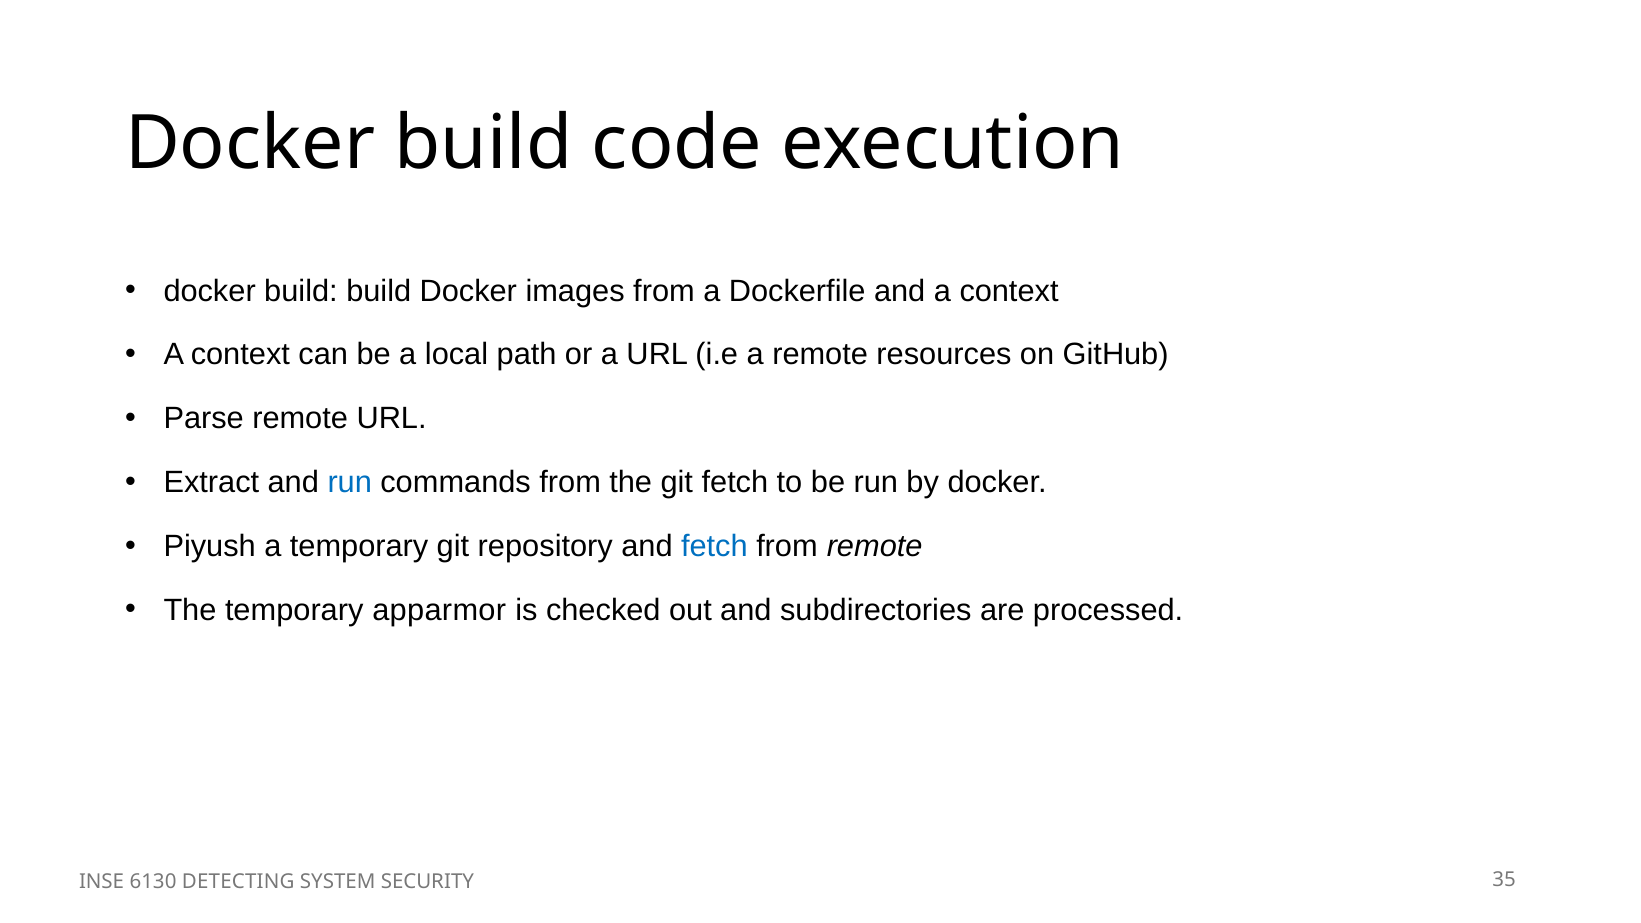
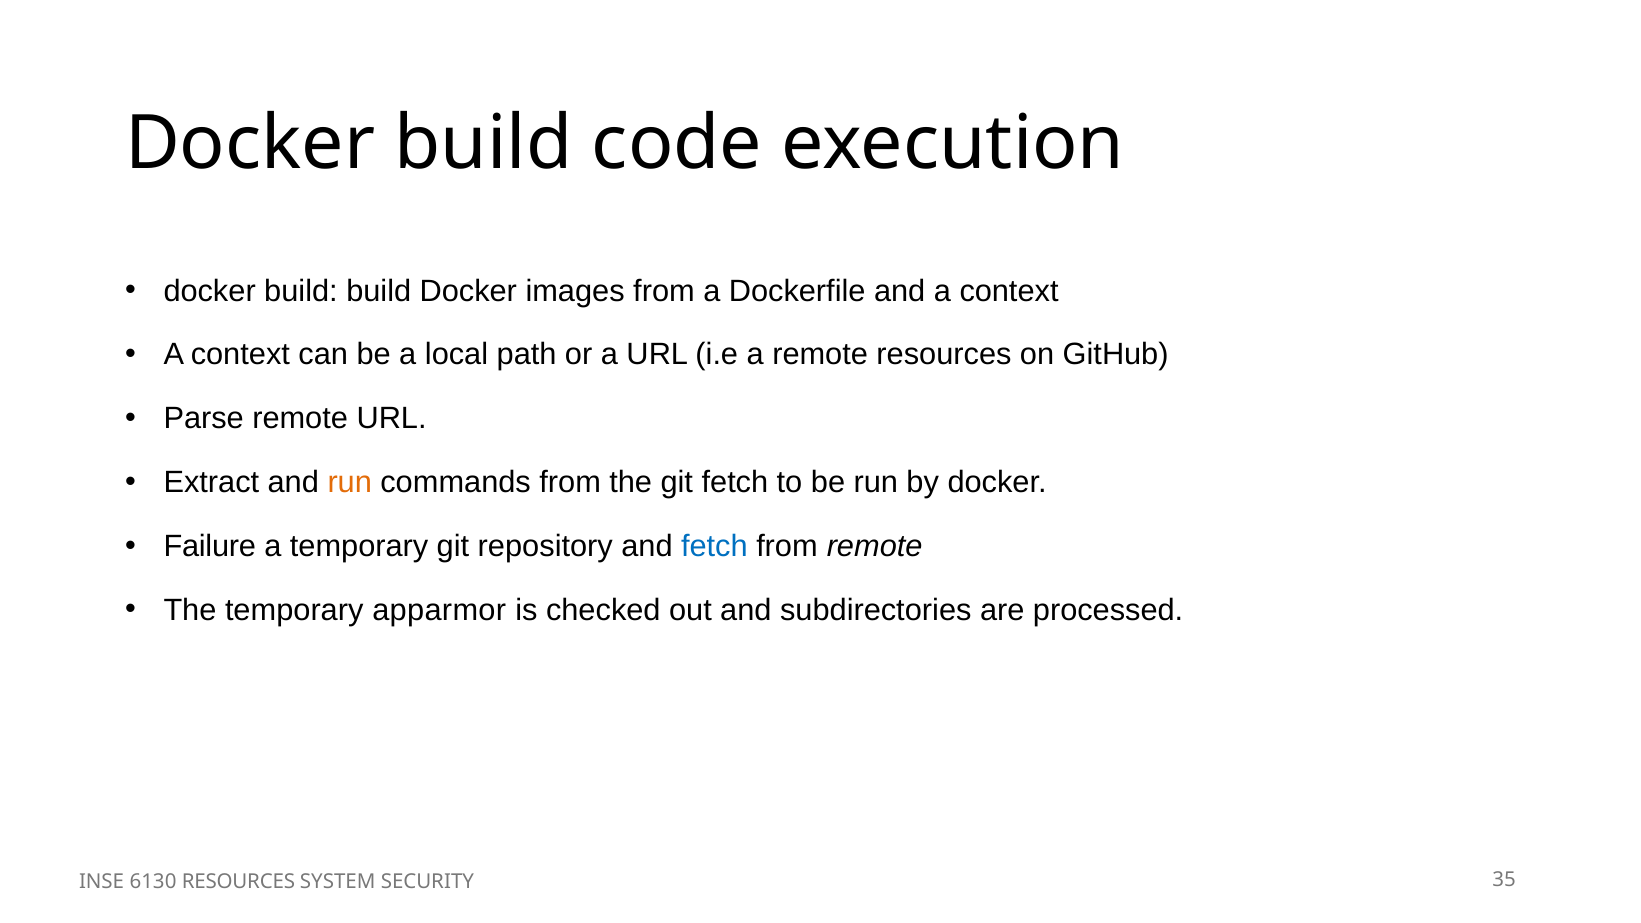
run colour: blue -> orange (350, 483)
Piyush: Piyush -> Failure (210, 547)
6130 DETECTING: DETECTING -> RESOURCES (238, 881)
